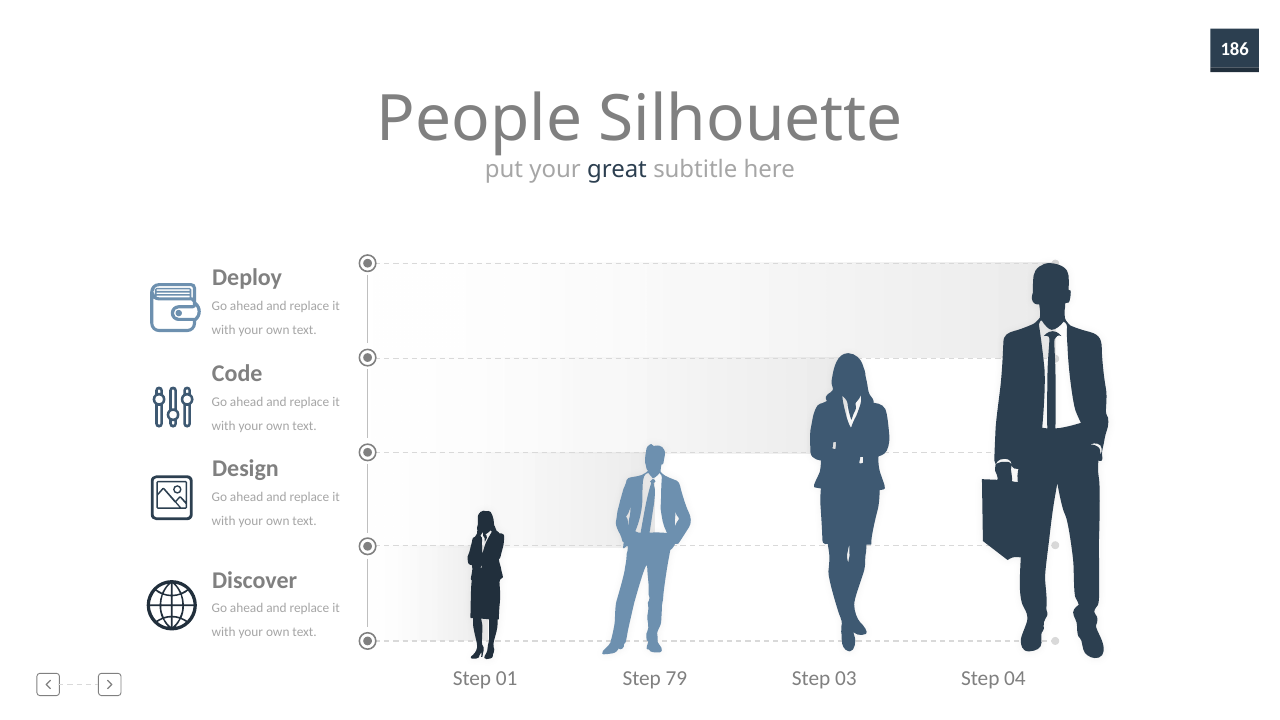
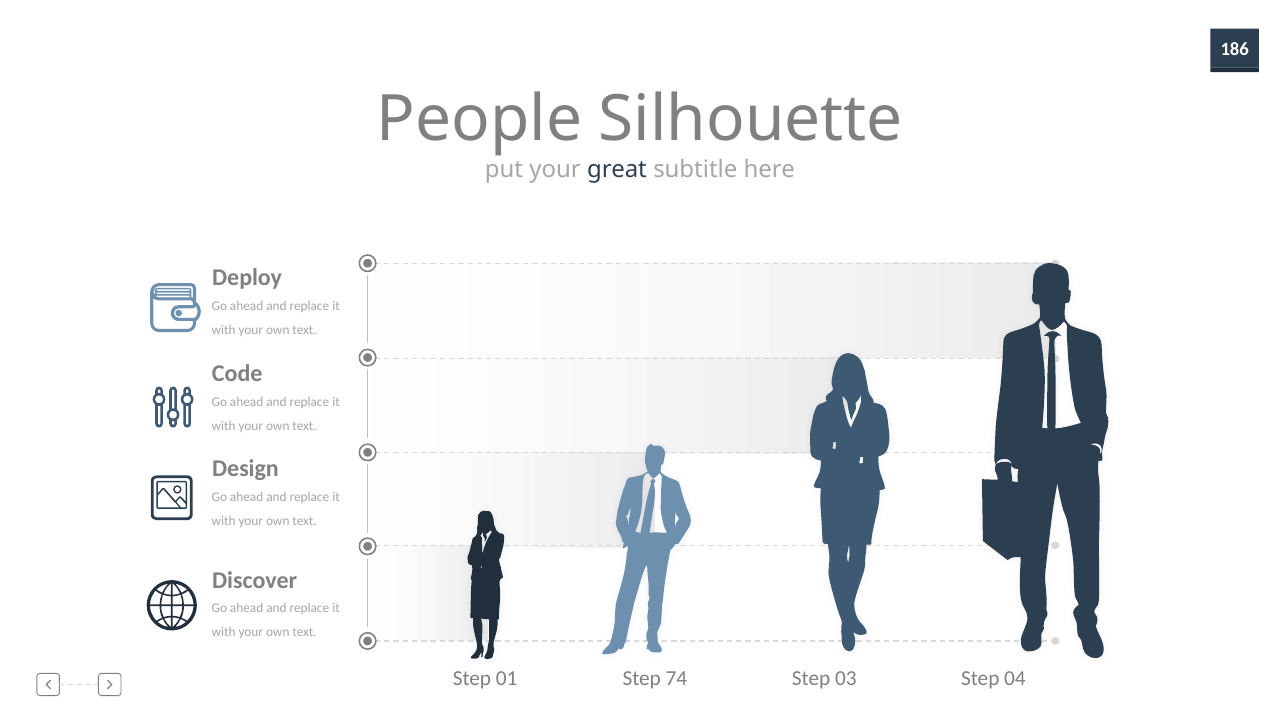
79: 79 -> 74 (676, 678)
